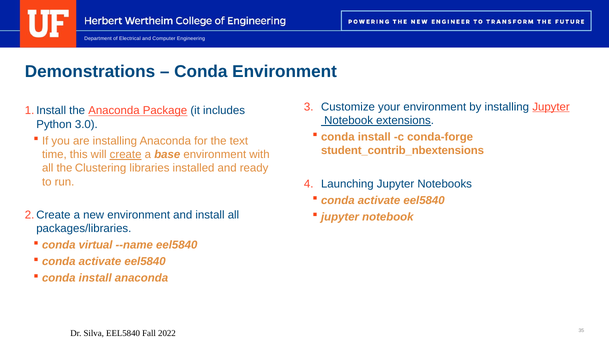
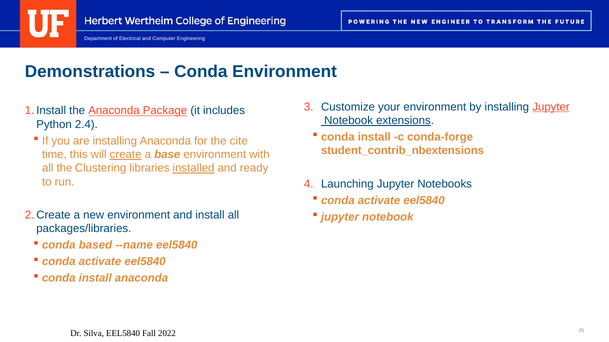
3.0: 3.0 -> 2.4 (86, 124)
text: text -> cite (239, 141)
installed underline: none -> present (194, 168)
virtual: virtual -> based (95, 246)
